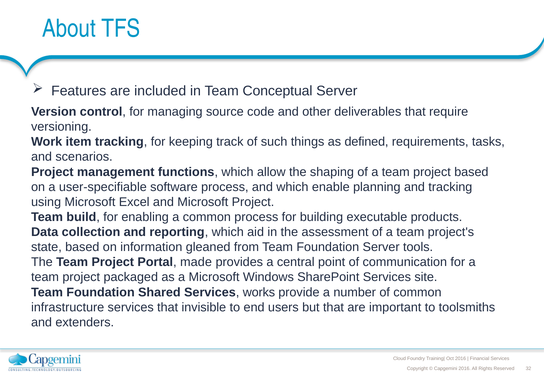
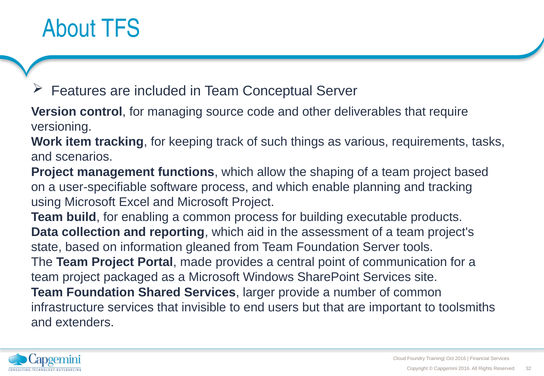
defined: defined -> various (366, 142)
works: works -> larger (259, 293)
